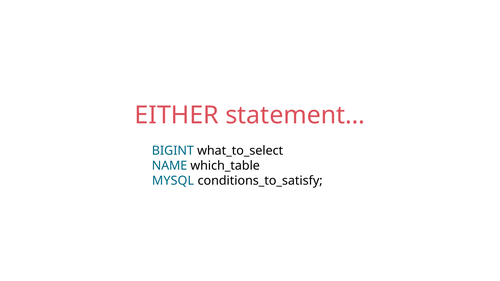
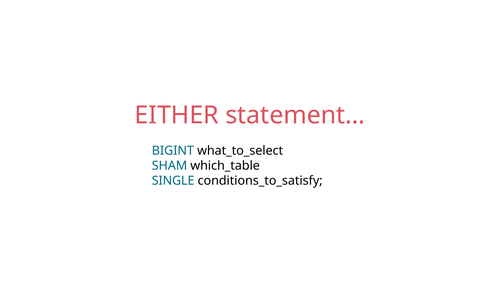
NAME: NAME -> SHAM (169, 166)
MYSQL: MYSQL -> SINGLE (173, 181)
